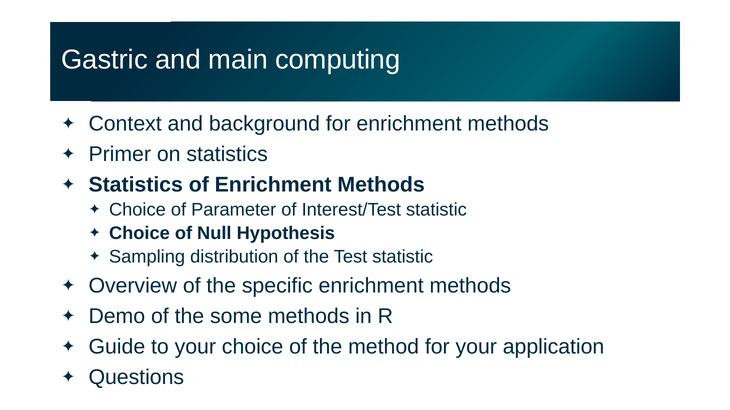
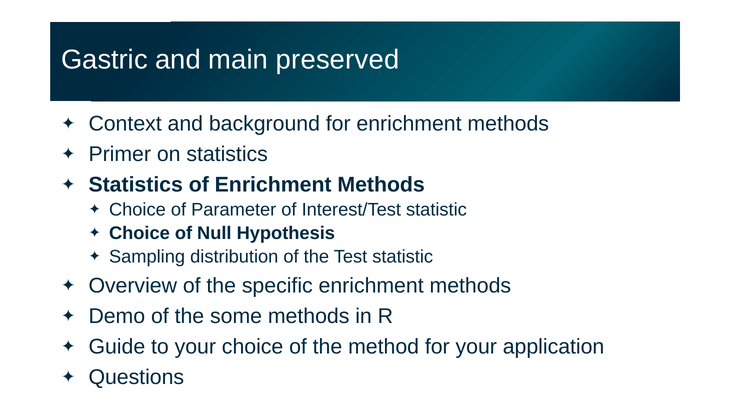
computing: computing -> preserved (338, 60)
